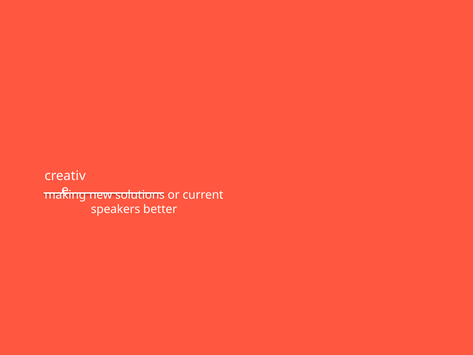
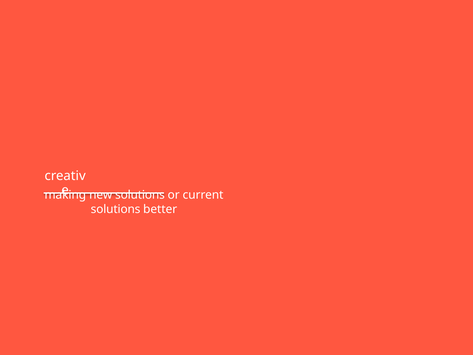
speakers: speakers -> solutions (116, 209)
